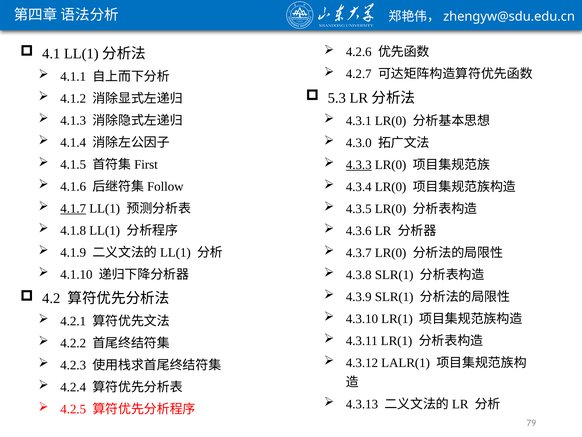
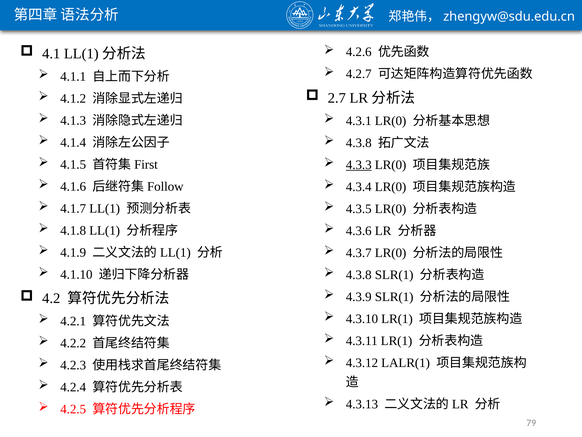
5.3: 5.3 -> 2.7 (337, 98)
4.3.0: 4.3.0 -> 4.3.8 (359, 143)
4.1.7 underline: present -> none (73, 208)
